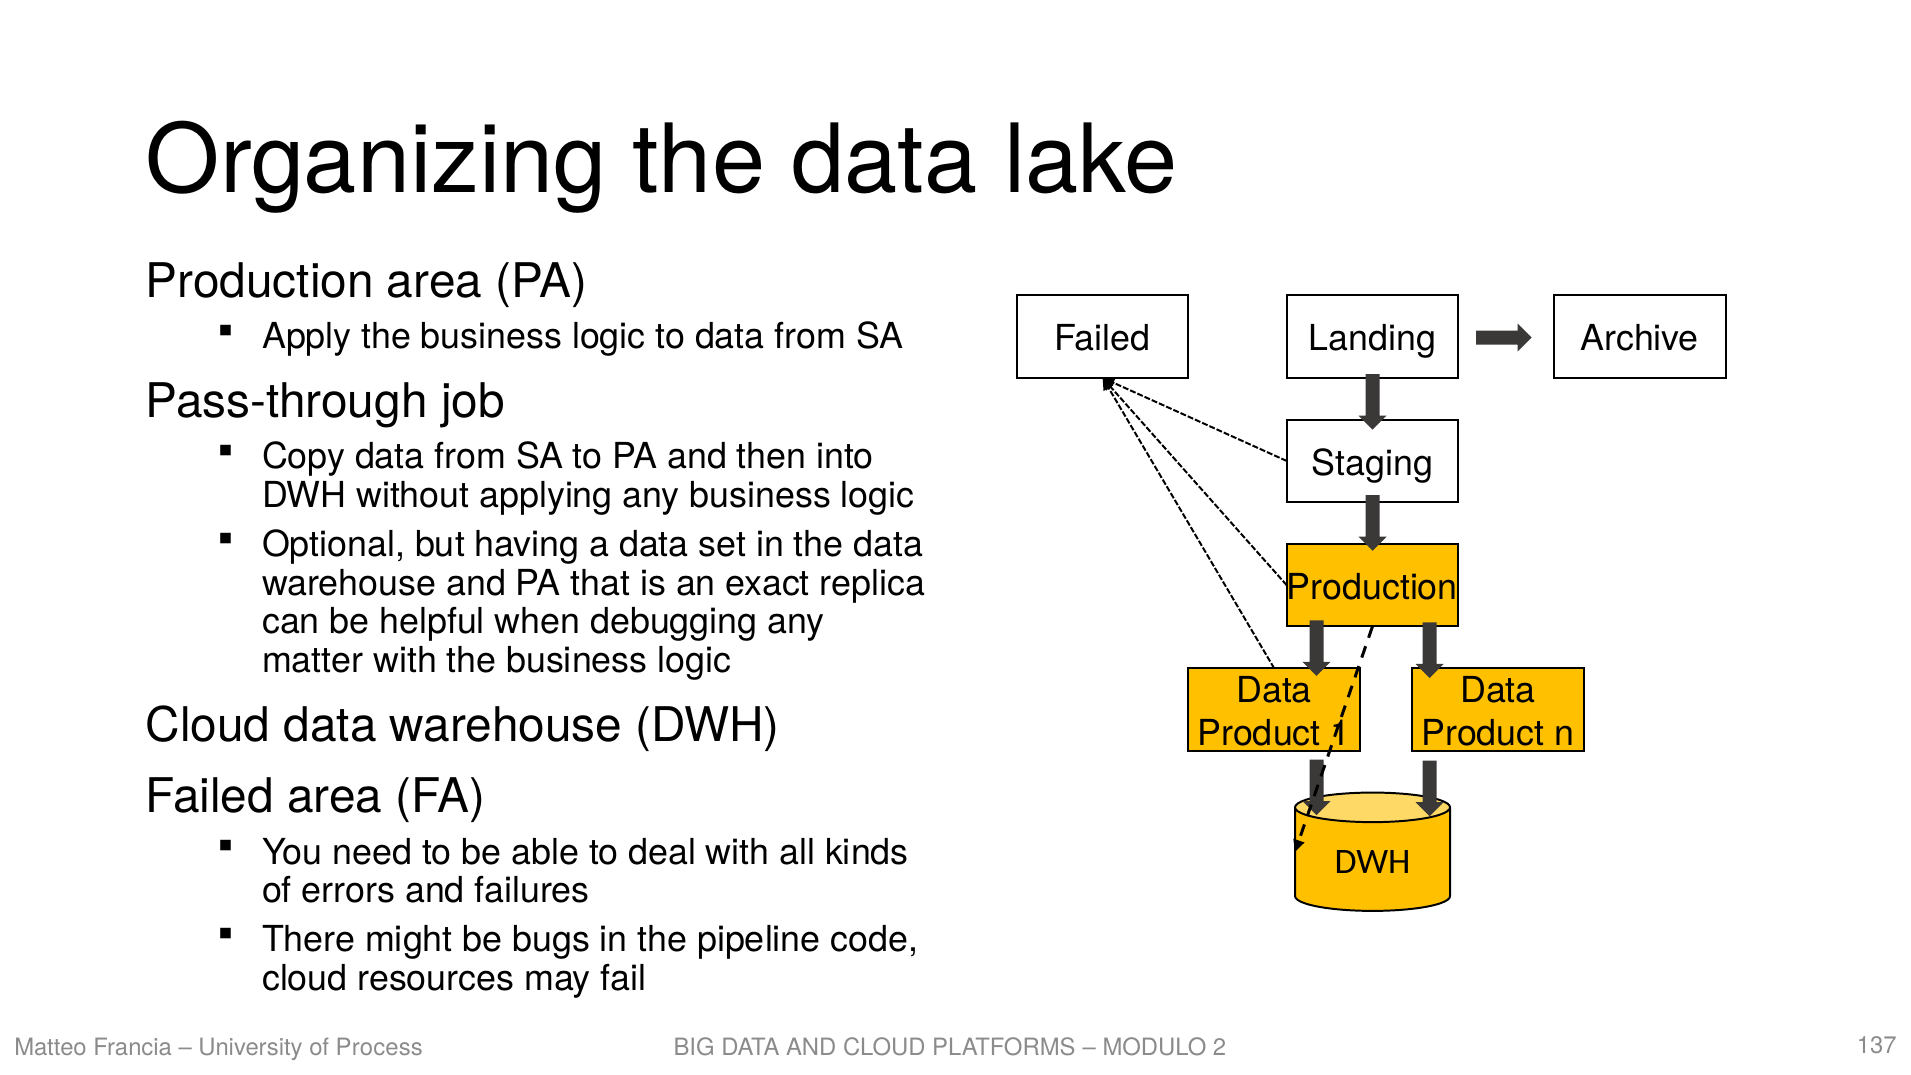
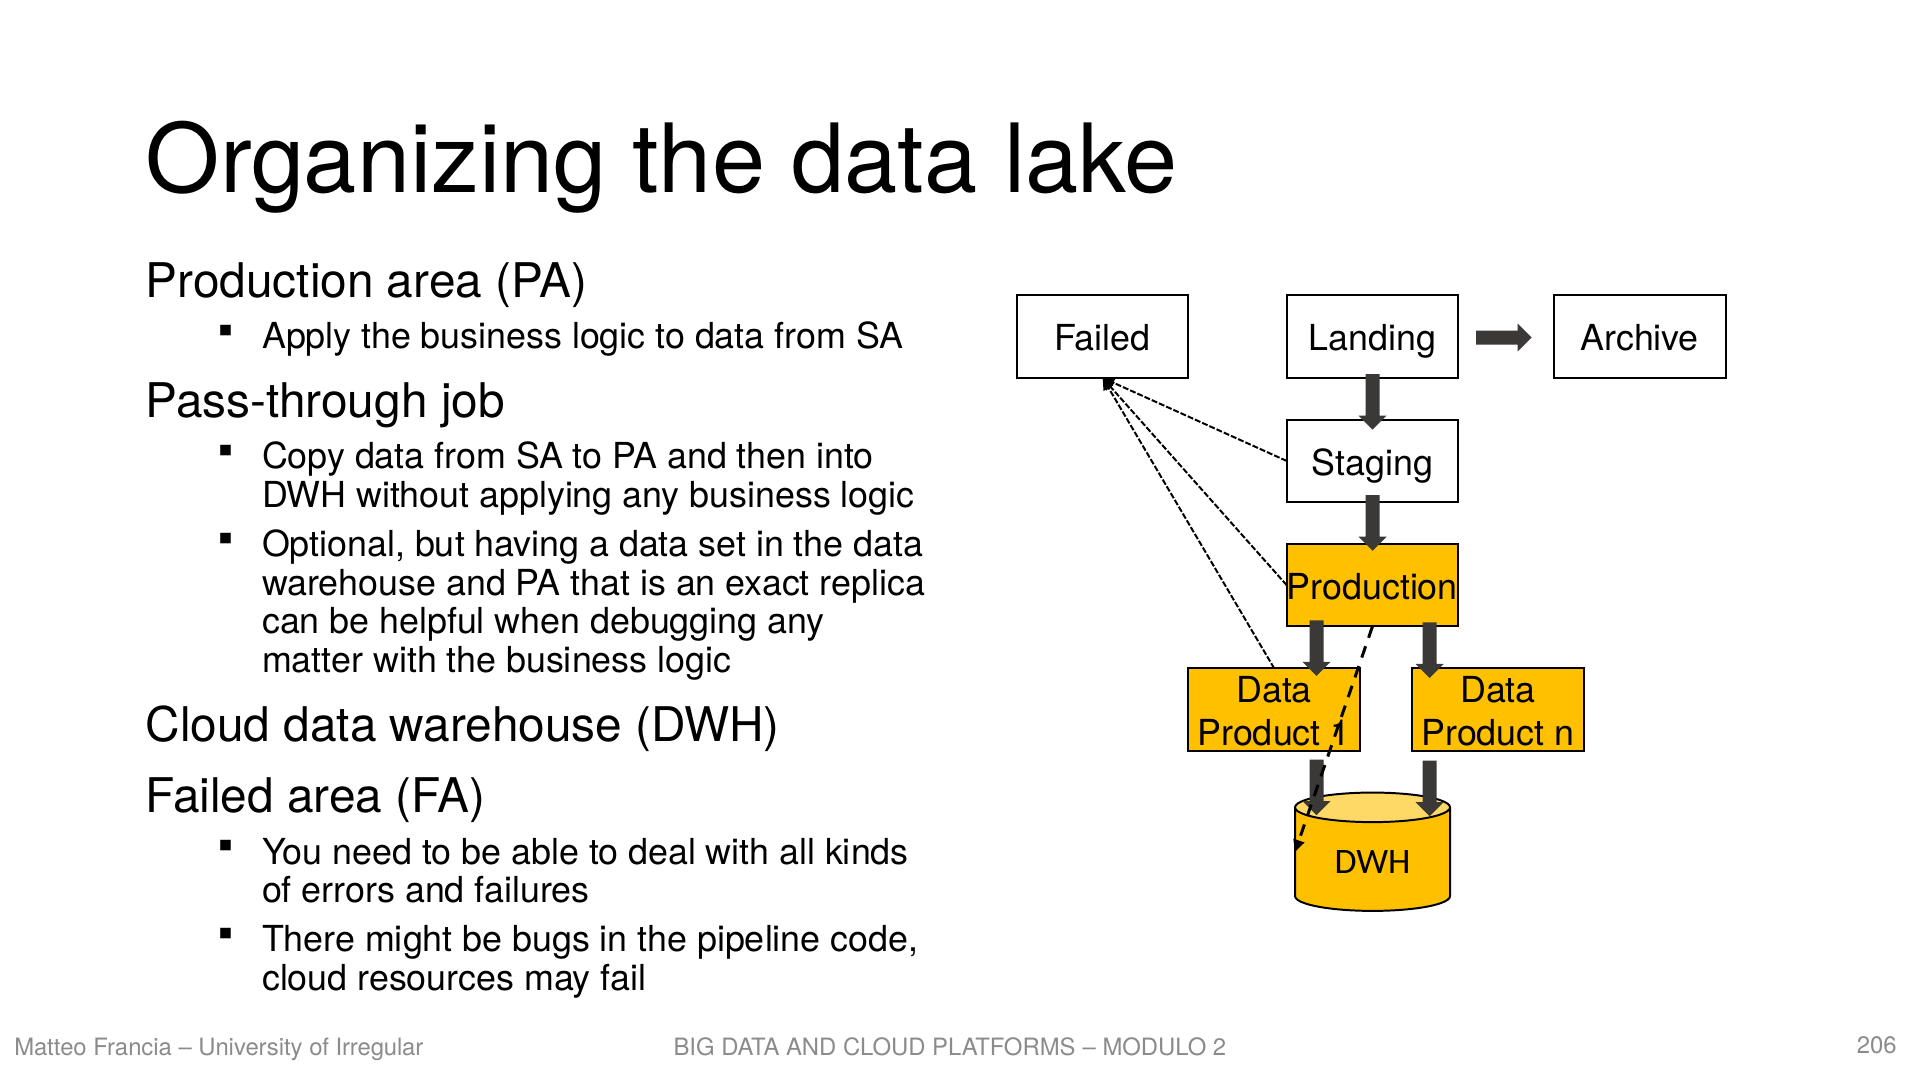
Process: Process -> Irregular (379, 1048)
137: 137 -> 206 (1877, 1045)
